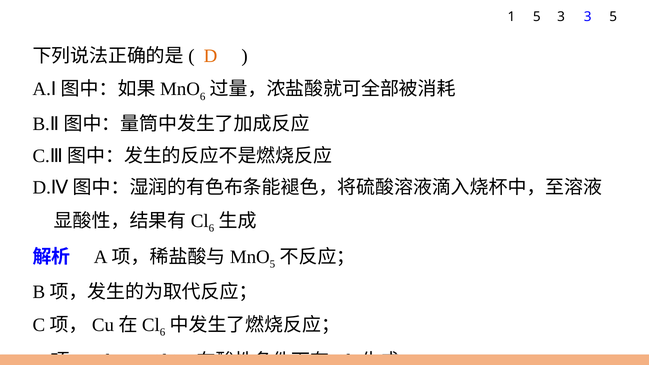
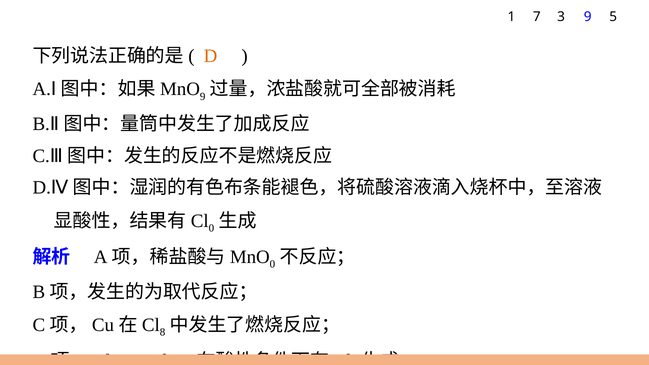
1 5: 5 -> 7 (537, 17)
3 3: 3 -> 9 (588, 17)
6: 6 -> 9 (203, 97)
6: 6 -> 0 (211, 228)
5: 5 -> 0 (272, 264)
6: 6 -> 8 (163, 332)
